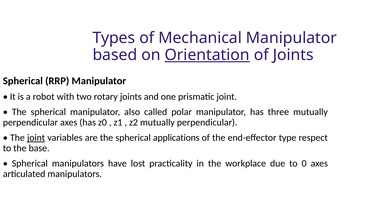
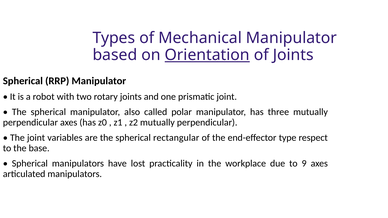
joint underline: present -> none (36, 138)
applications: applications -> rectangular (176, 138)
0: 0 -> 9 (304, 164)
